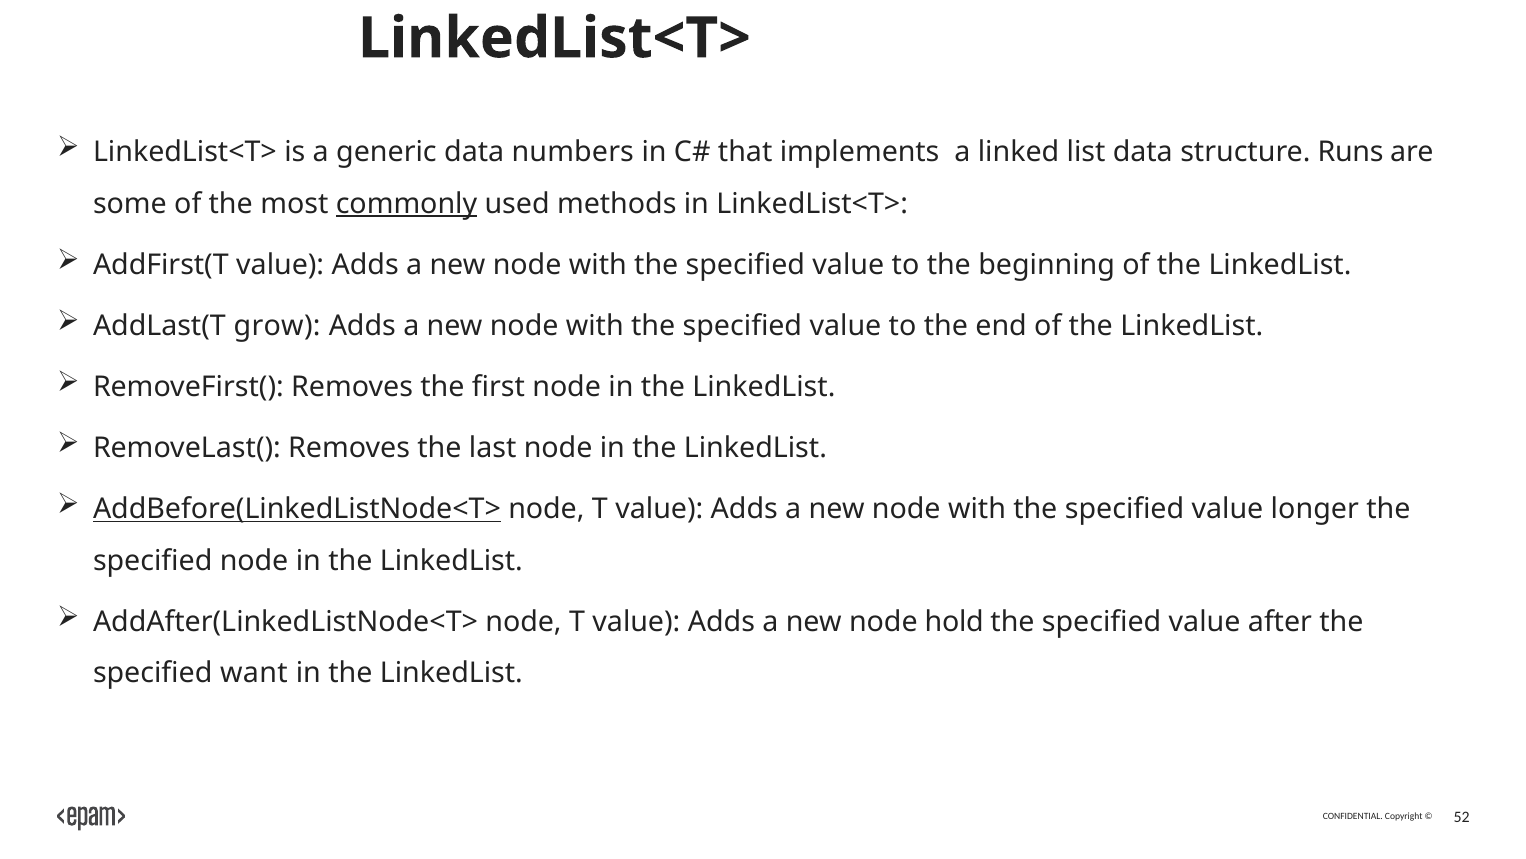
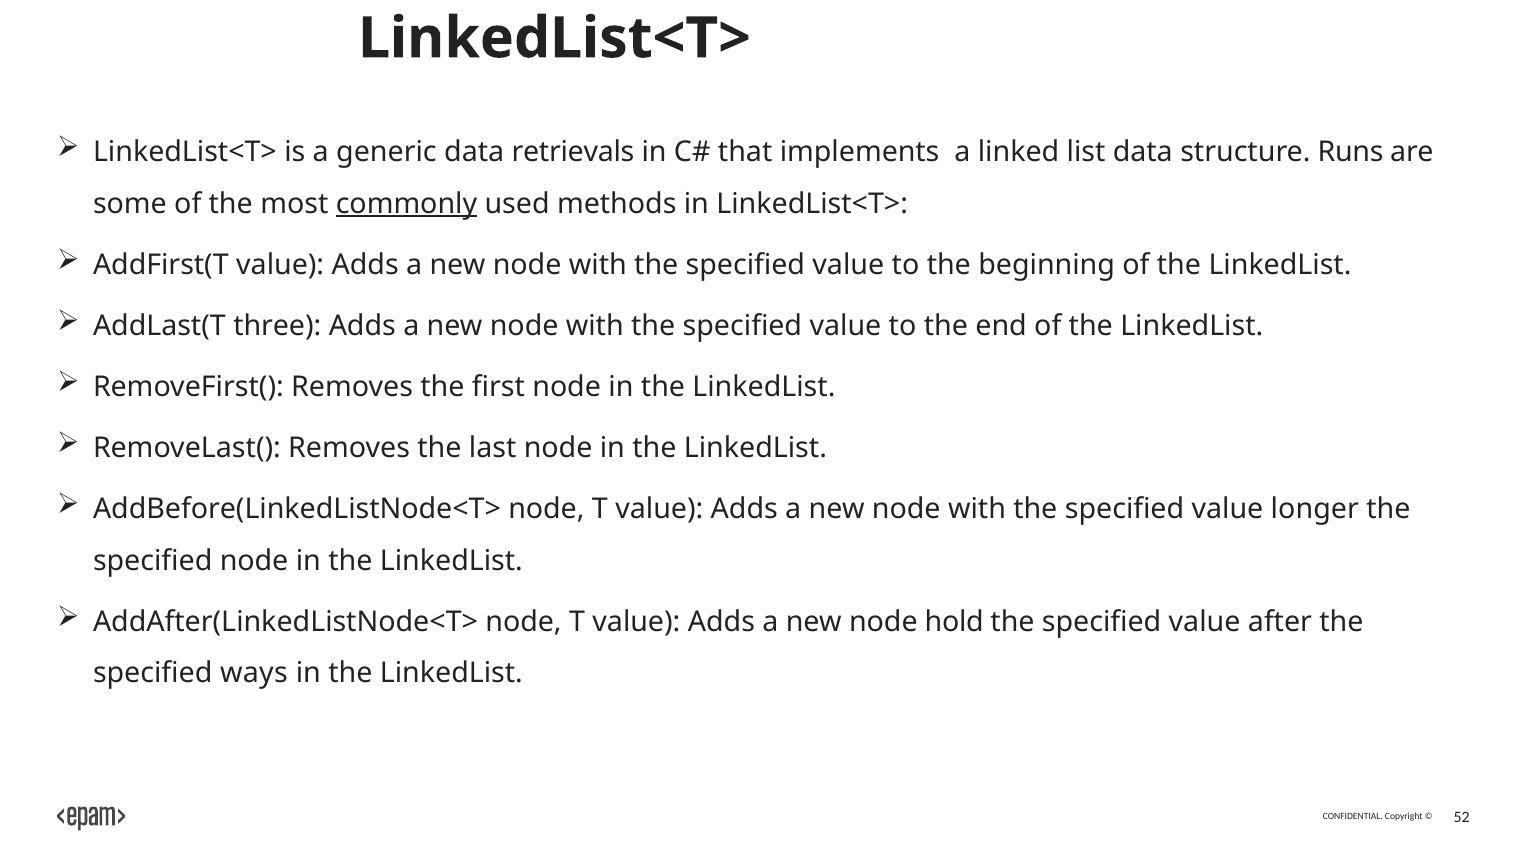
numbers: numbers -> retrievals (573, 152)
grow: grow -> three (277, 326)
AddBefore(LinkedListNode<T> underline: present -> none (297, 509)
want: want -> ways (254, 673)
